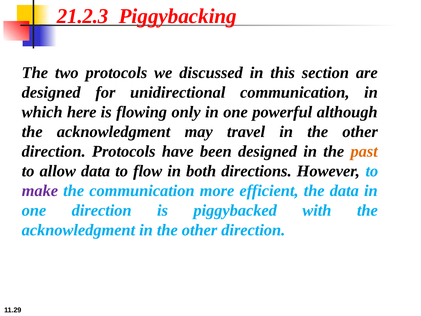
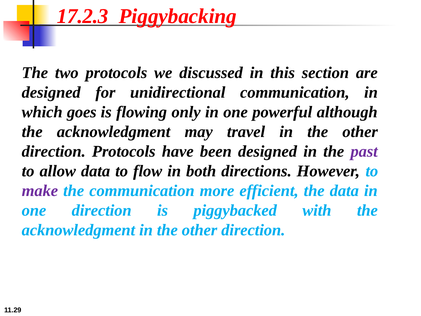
21.2.3: 21.2.3 -> 17.2.3 (83, 16)
here: here -> goes (82, 112)
past colour: orange -> purple (364, 151)
